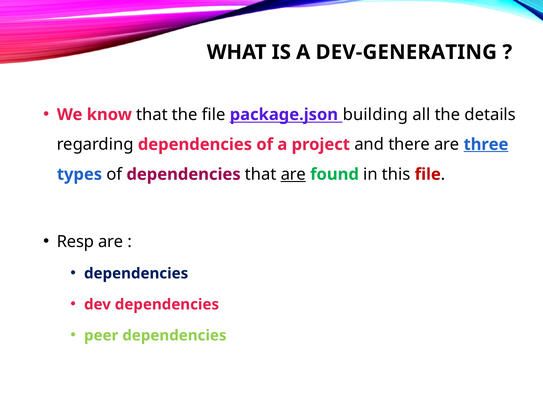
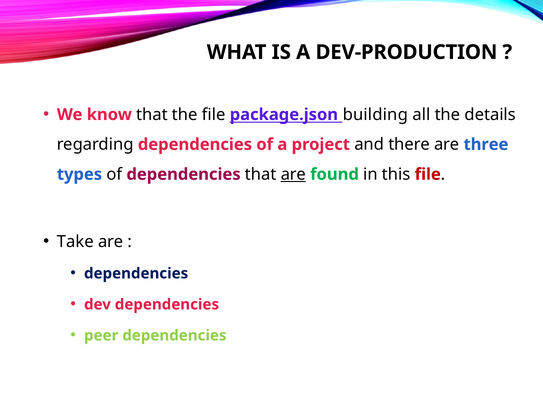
DEV-GENERATING: DEV-GENERATING -> DEV-PRODUCTION (406, 52)
three underline: present -> none (486, 144)
Resp: Resp -> Take (75, 241)
